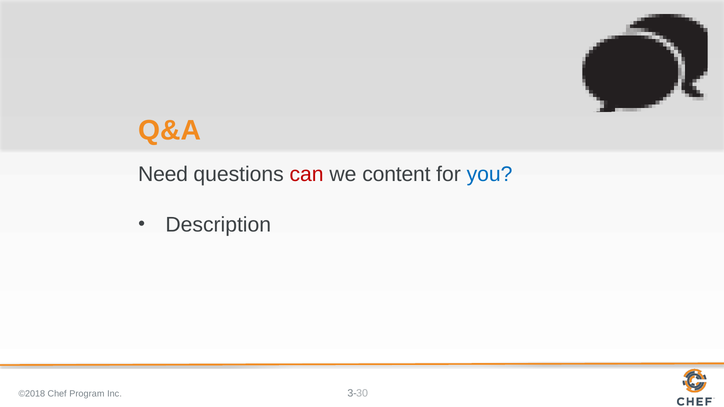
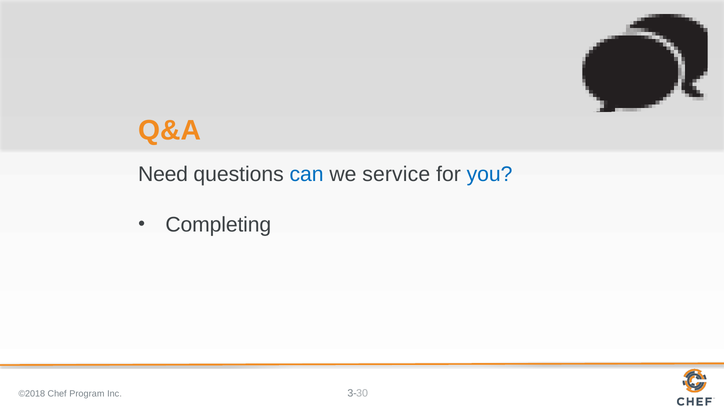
can colour: red -> blue (307, 174)
content: content -> service (396, 174)
Description: Description -> Completing (218, 225)
